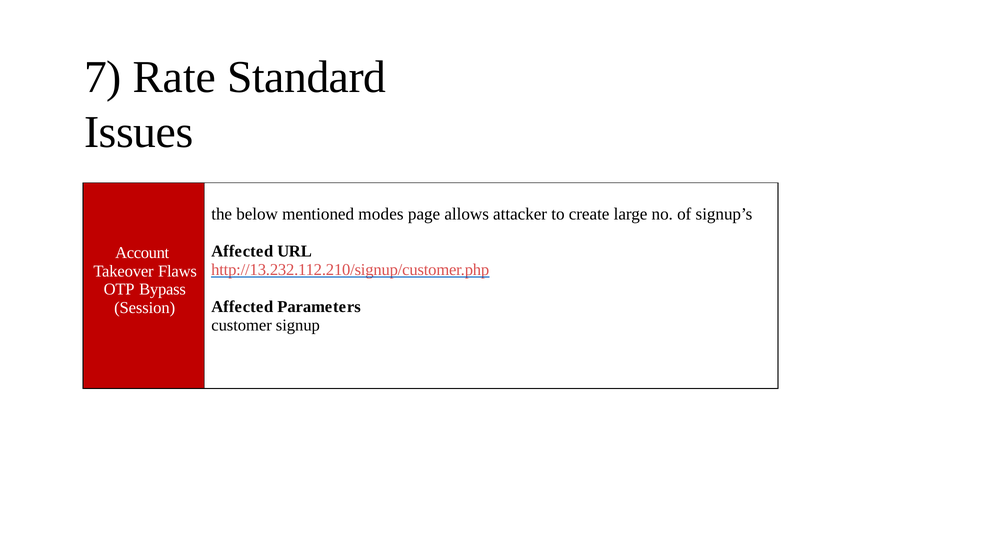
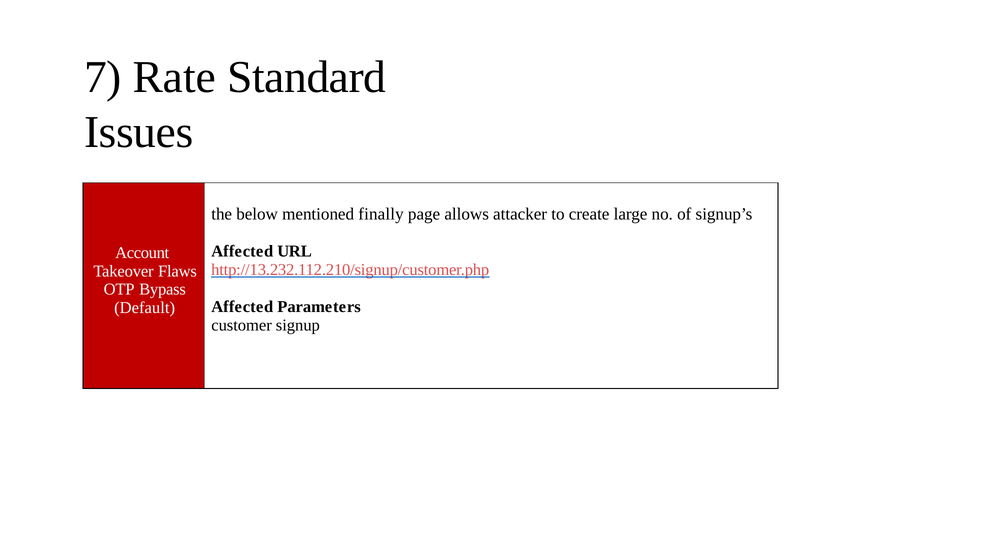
modes: modes -> finally (381, 214)
Session: Session -> Default (145, 308)
